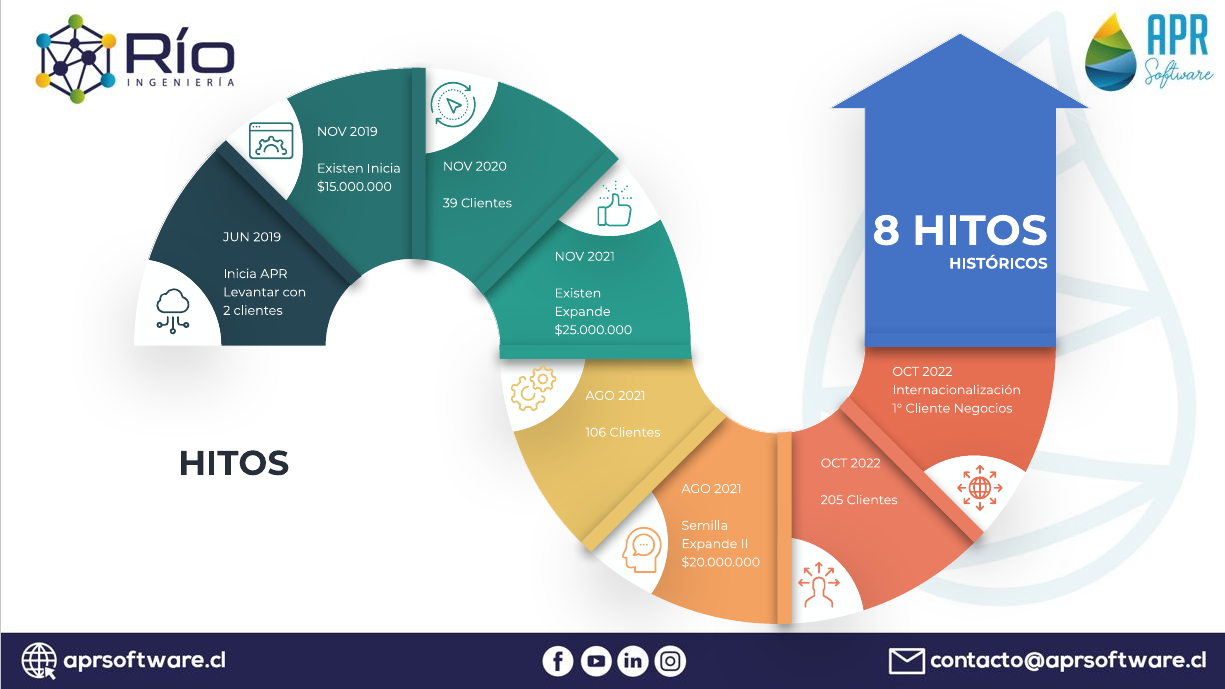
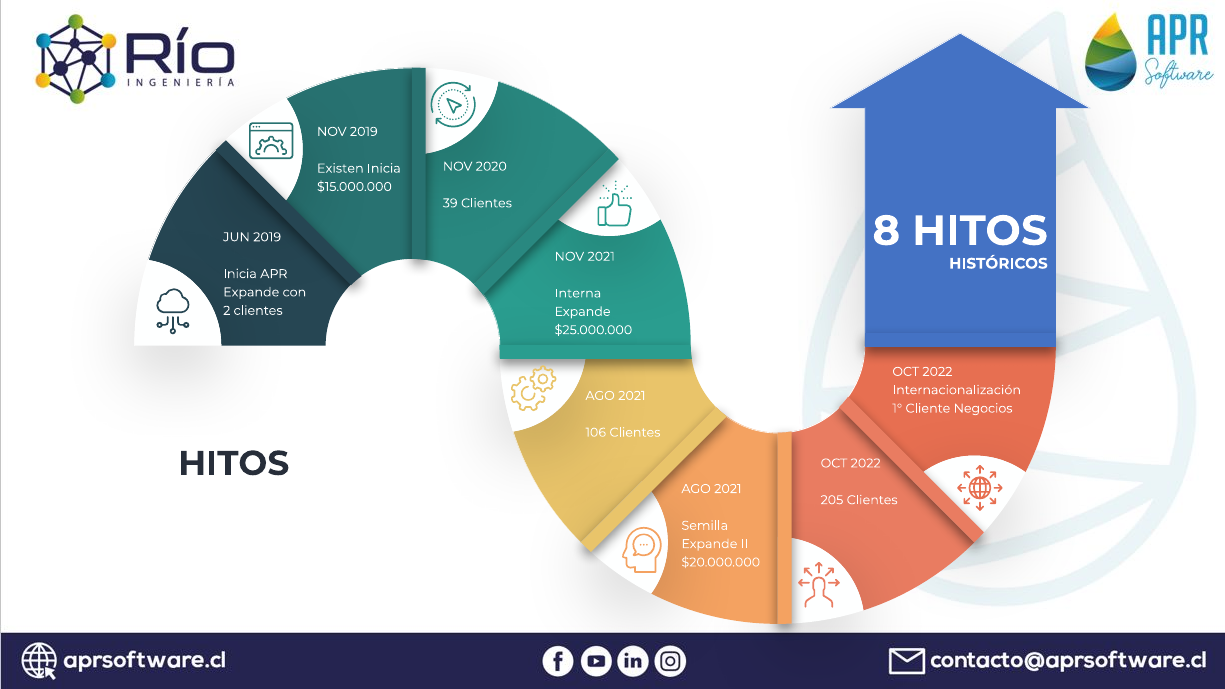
Levantar: Levantar -> Expande (251, 292)
Existen: Existen -> Interna (578, 293)
